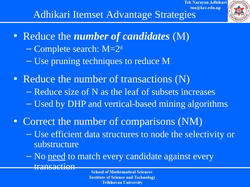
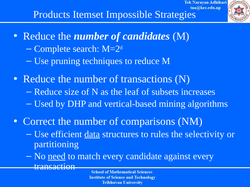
Adhikari: Adhikari -> Products (52, 14)
Advantage: Advantage -> Impossible (129, 14)
data underline: none -> present (92, 134)
node: node -> rules (160, 134)
substructure: substructure -> partitioning (56, 145)
